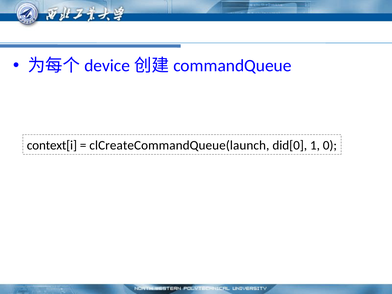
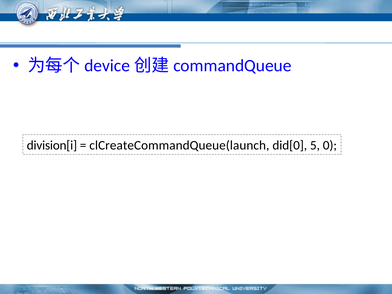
context[i: context[i -> division[i (52, 145)
1: 1 -> 5 (315, 145)
